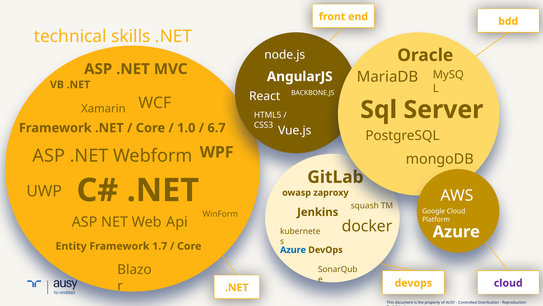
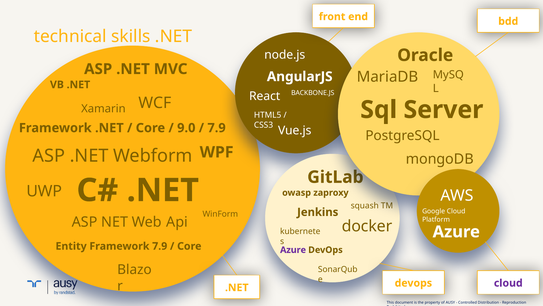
1.0: 1.0 -> 9.0 (186, 128)
6.7: 6.7 -> 7.9 (217, 128)
Framework 1.7: 1.7 -> 7.9 (160, 246)
Azure colour: blue -> purple (293, 249)
